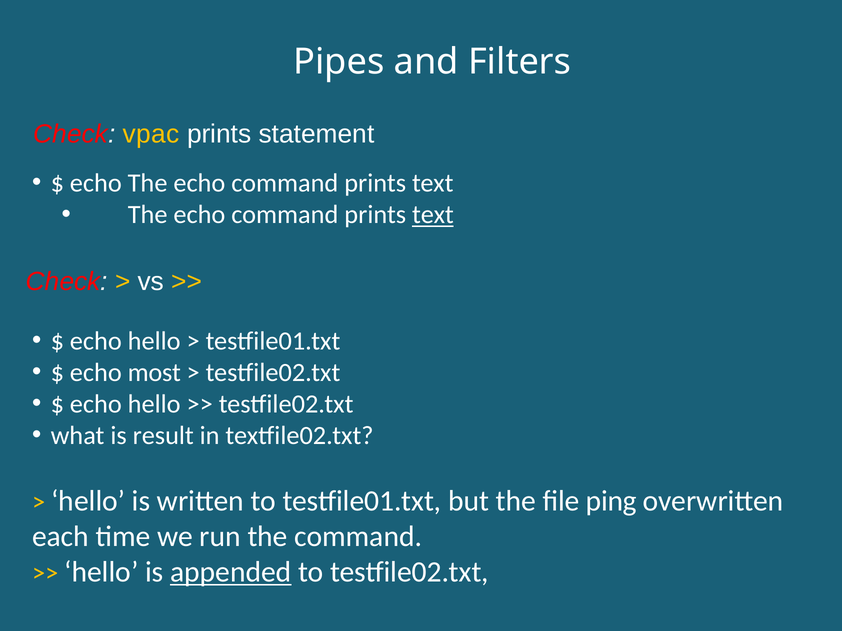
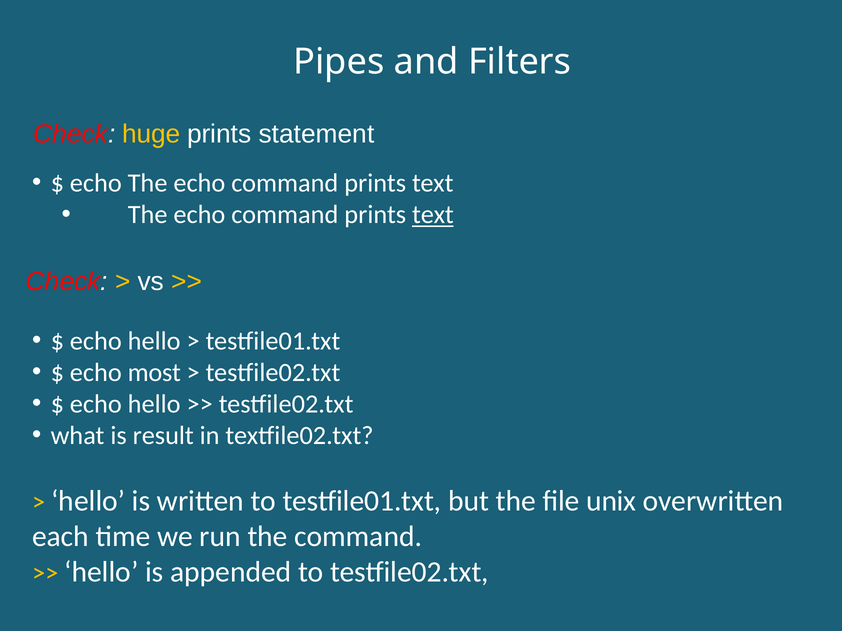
vpac: vpac -> huge (151, 134)
ping: ping -> unix (611, 501)
appended underline: present -> none (231, 572)
